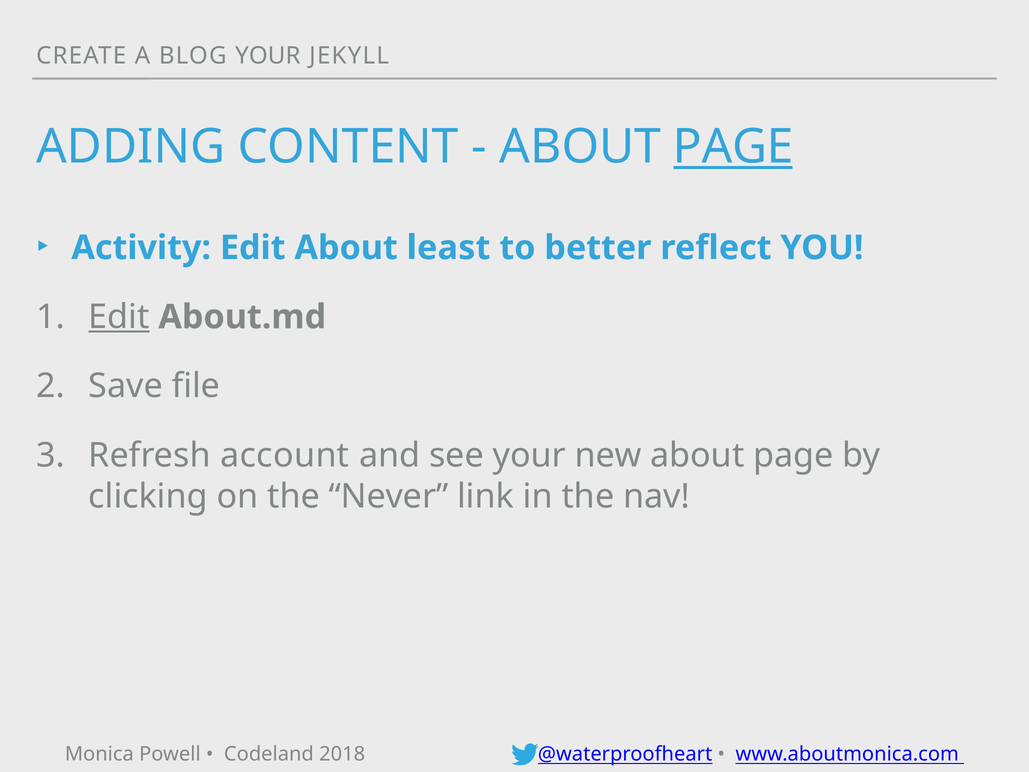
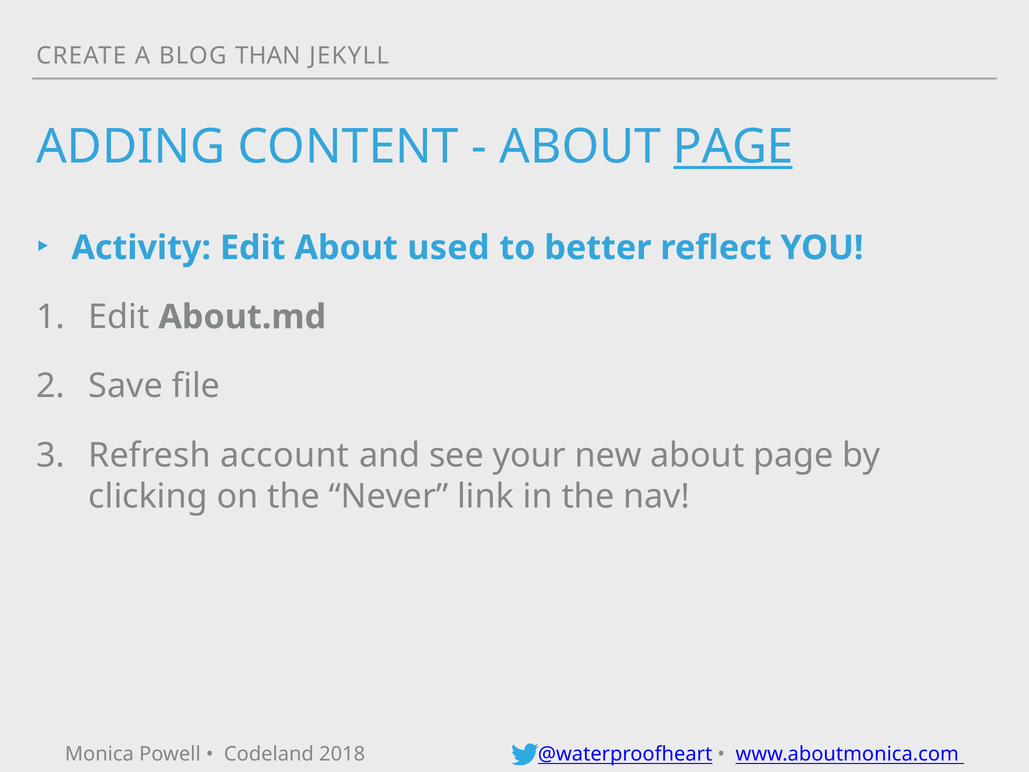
BLOG YOUR: YOUR -> THAN (268, 56)
least: least -> used (448, 248)
Edit underline: present -> none (119, 317)
